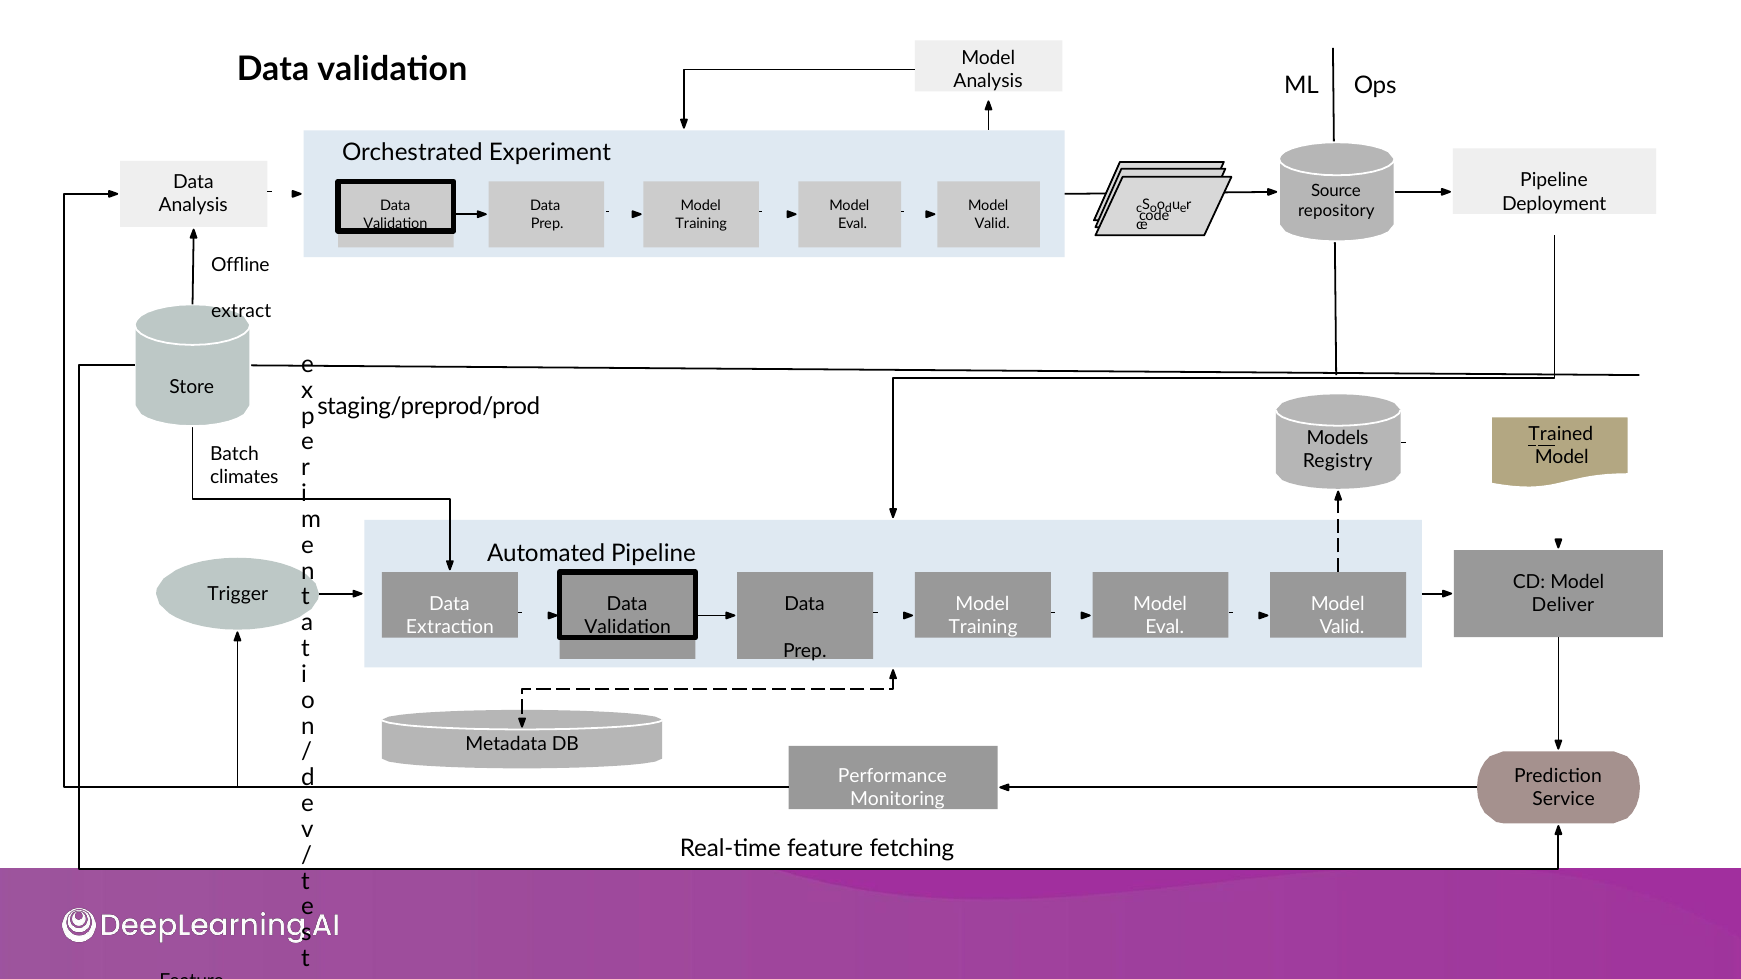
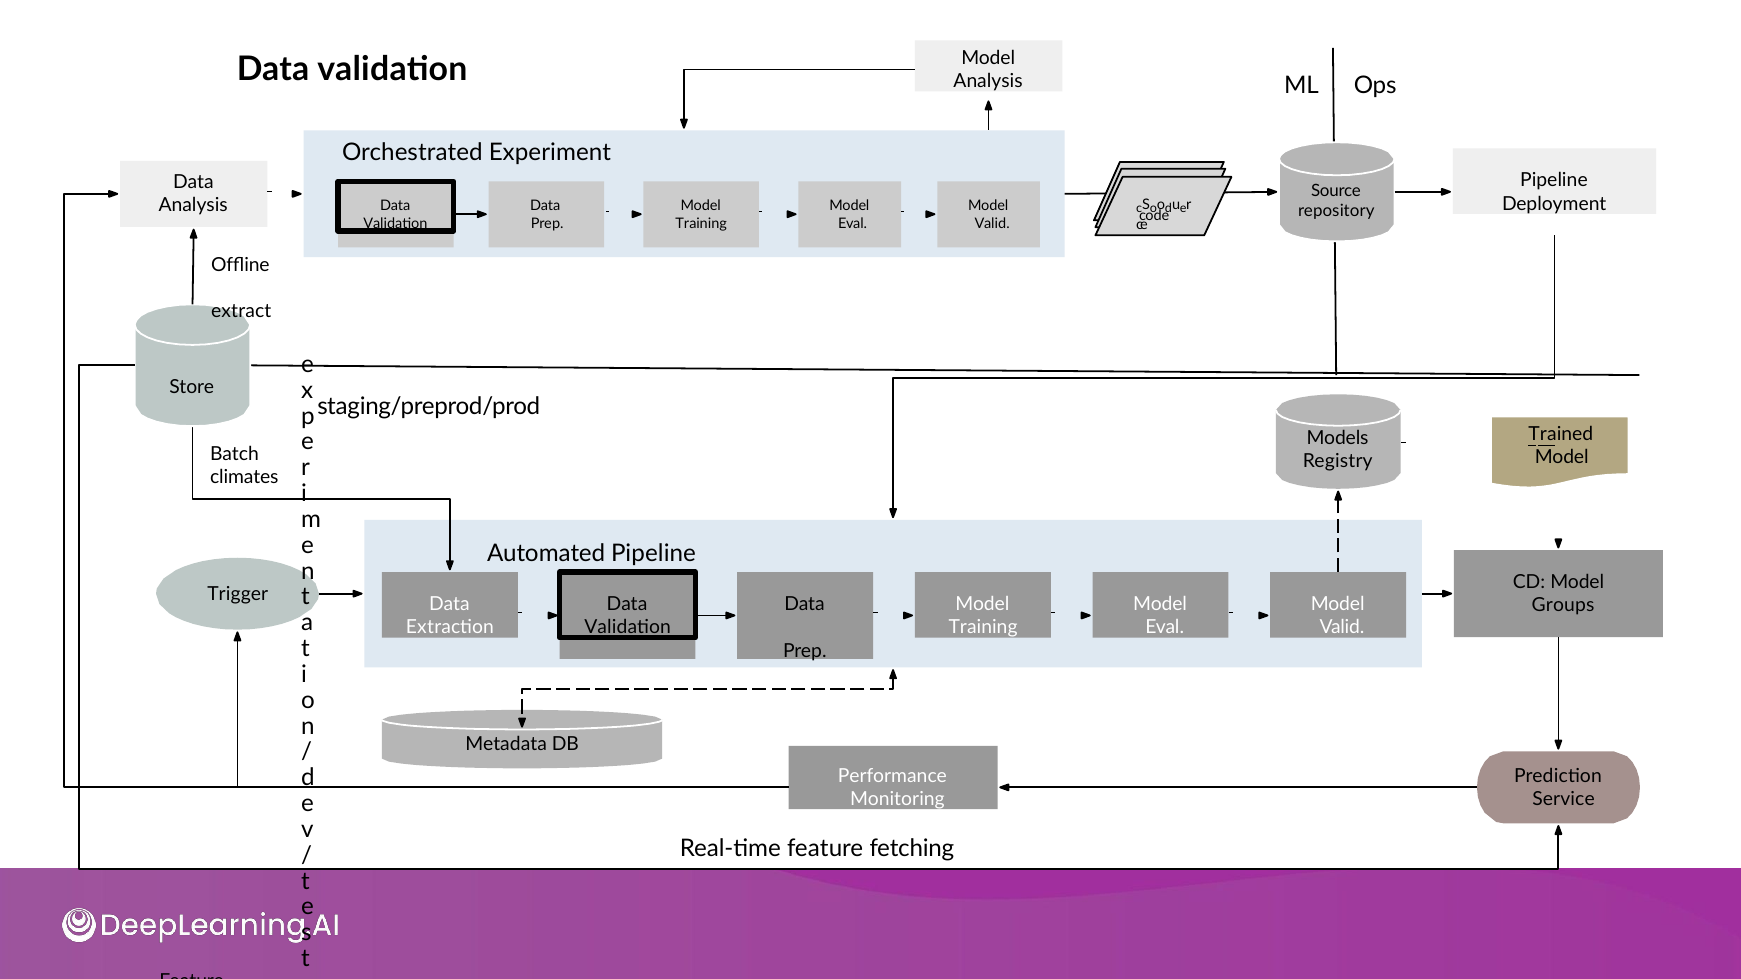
Deliver: Deliver -> Groups (1563, 606)
